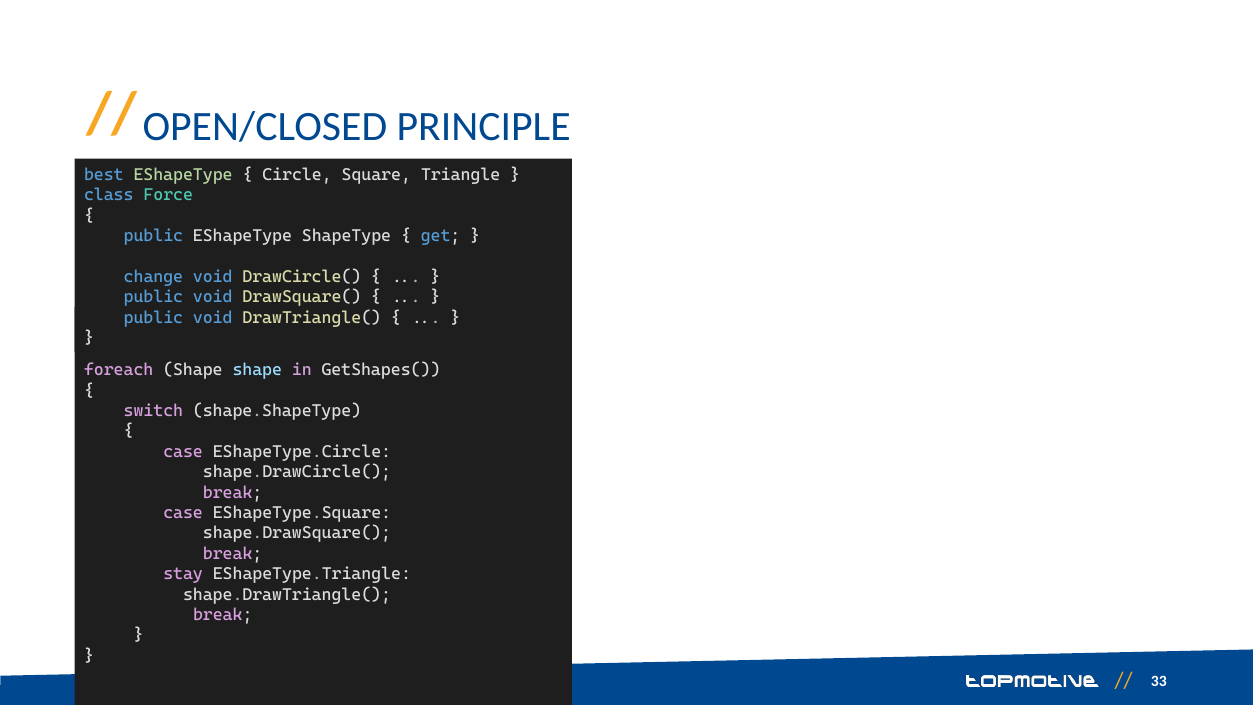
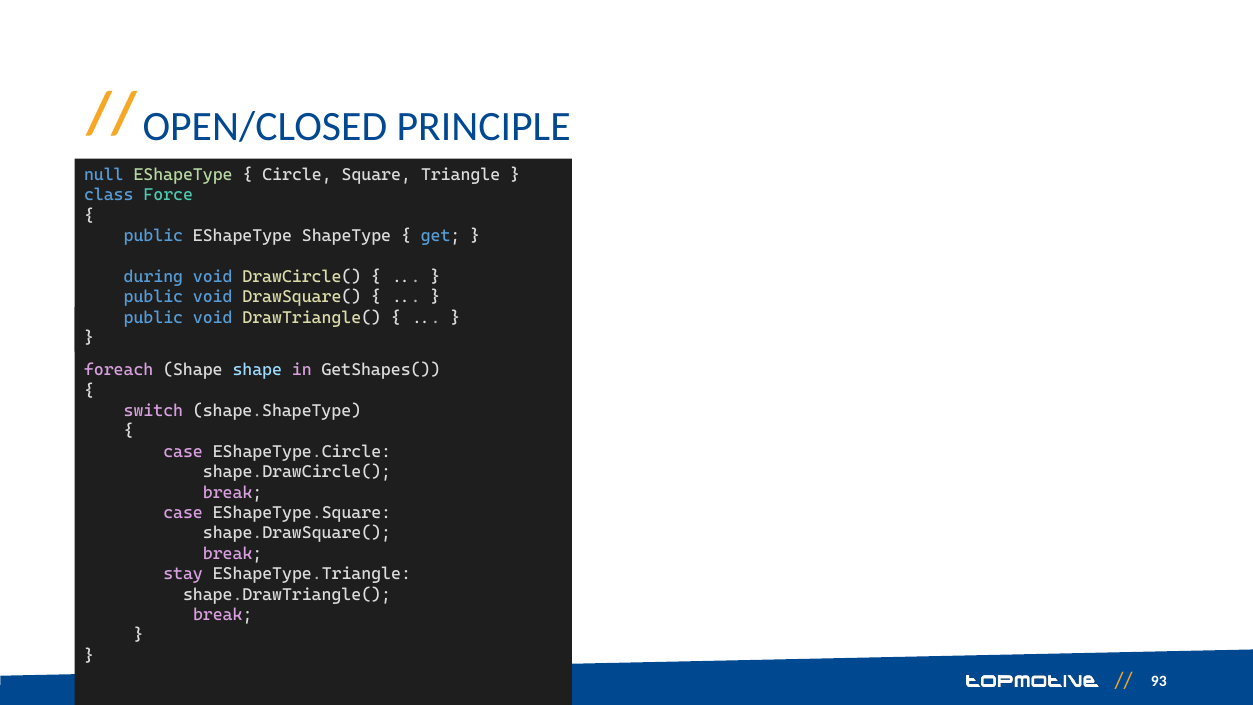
best: best -> null (104, 175)
change: change -> during (153, 277)
33: 33 -> 93 (1159, 681)
